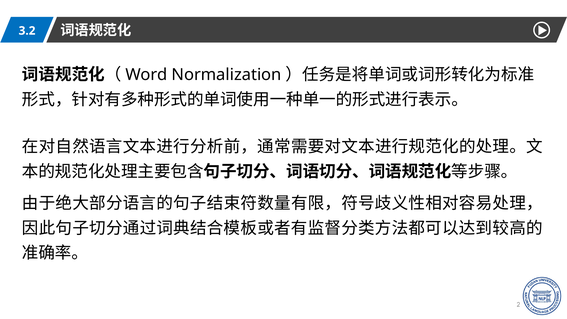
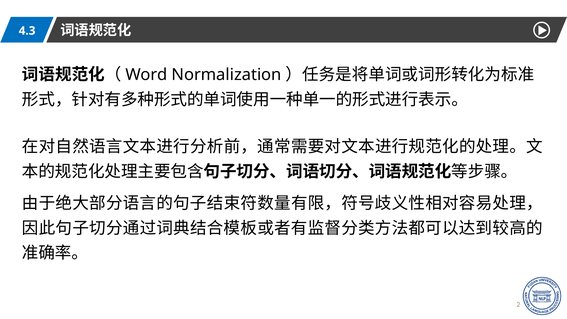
3.2: 3.2 -> 4.3 (27, 31)
